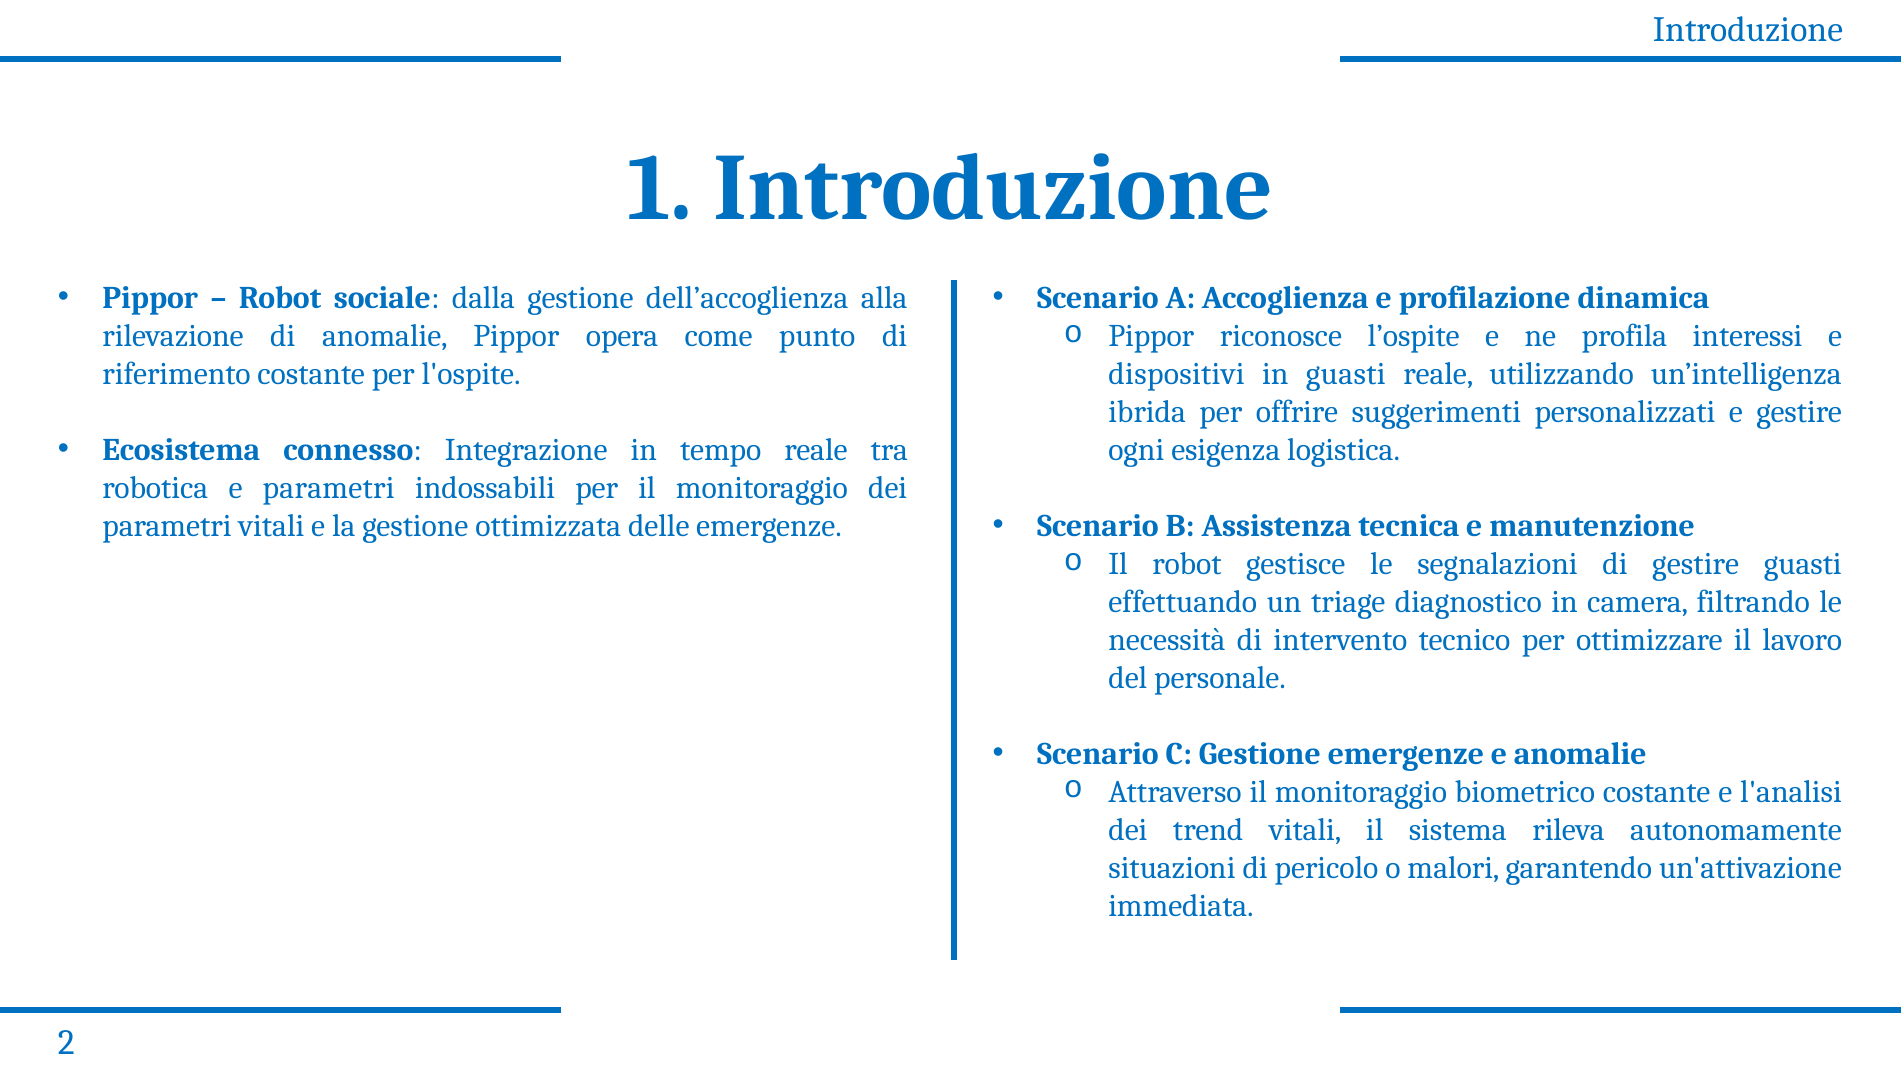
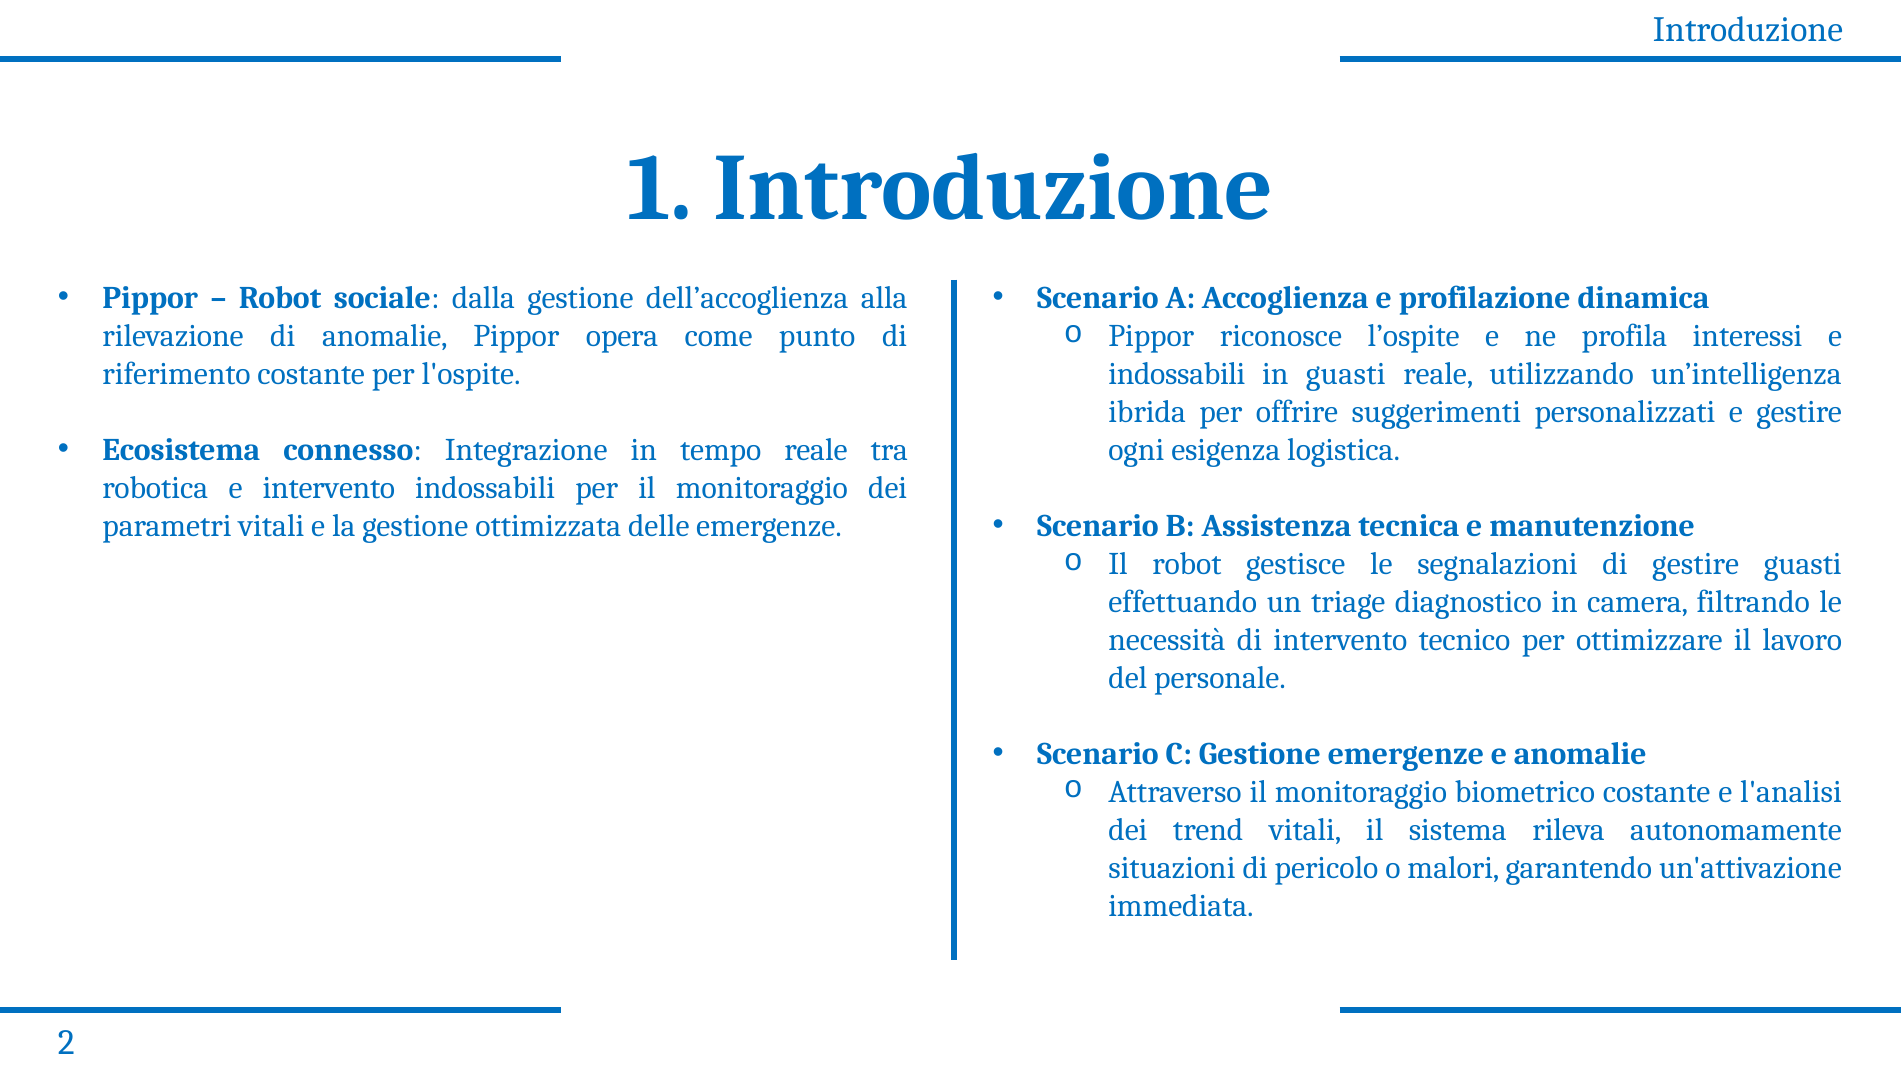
dispositivi: dispositivi -> indossabili (1177, 374)
e parametri: parametri -> intervento (329, 488)
